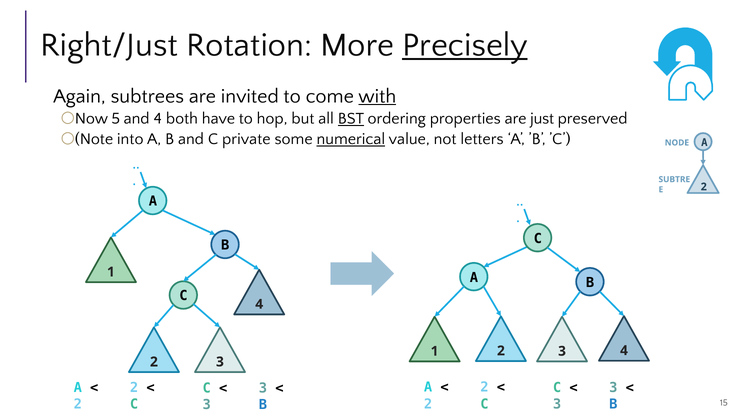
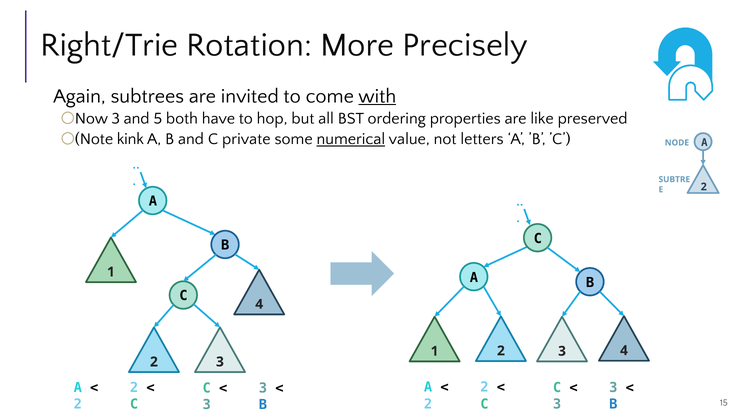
Right/Just: Right/Just -> Right/Trie (109, 45)
Precisely underline: present -> none (465, 45)
Now 5: 5 -> 3 (116, 118)
and 4: 4 -> 5 (158, 118)
BST underline: present -> none (351, 118)
just: just -> like (542, 118)
into: into -> kink (130, 139)
